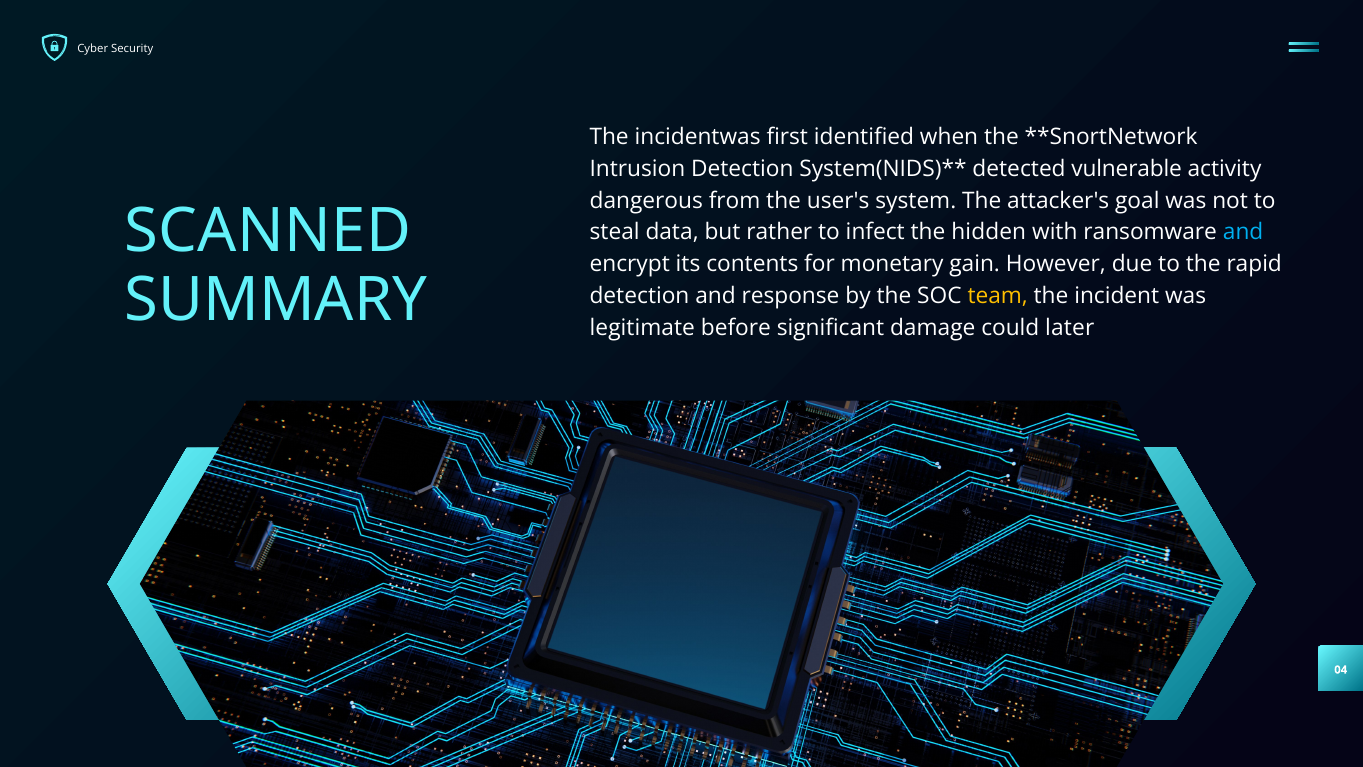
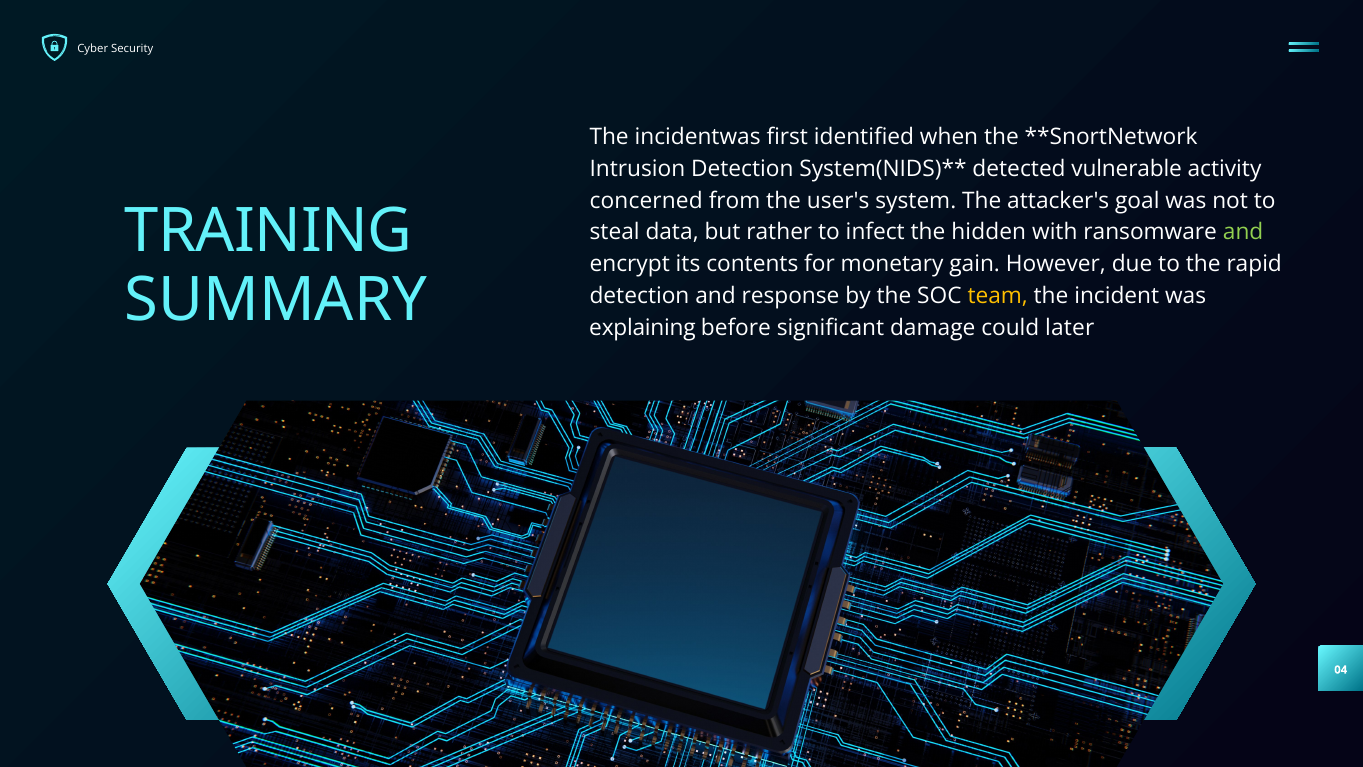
dangerous: dangerous -> concerned (646, 200)
SCANNED: SCANNED -> TRAINING (268, 231)
and colour: light blue -> light green (1243, 232)
legitimate: legitimate -> explaining (642, 328)
